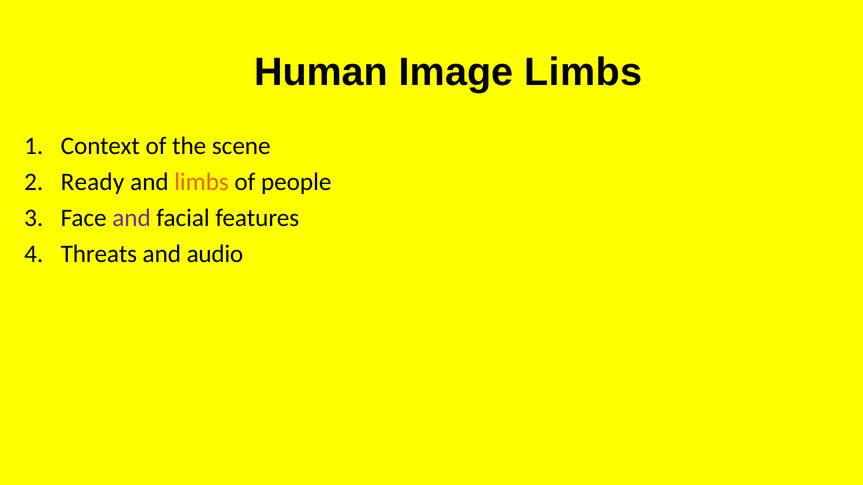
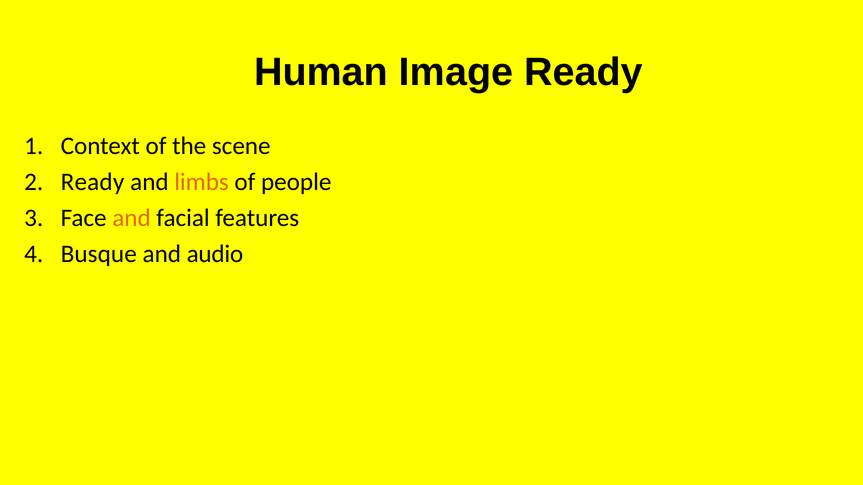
Image Limbs: Limbs -> Ready (584, 72)
and colour: purple -> orange (132, 218)
Threats: Threats -> Busque (99, 254)
